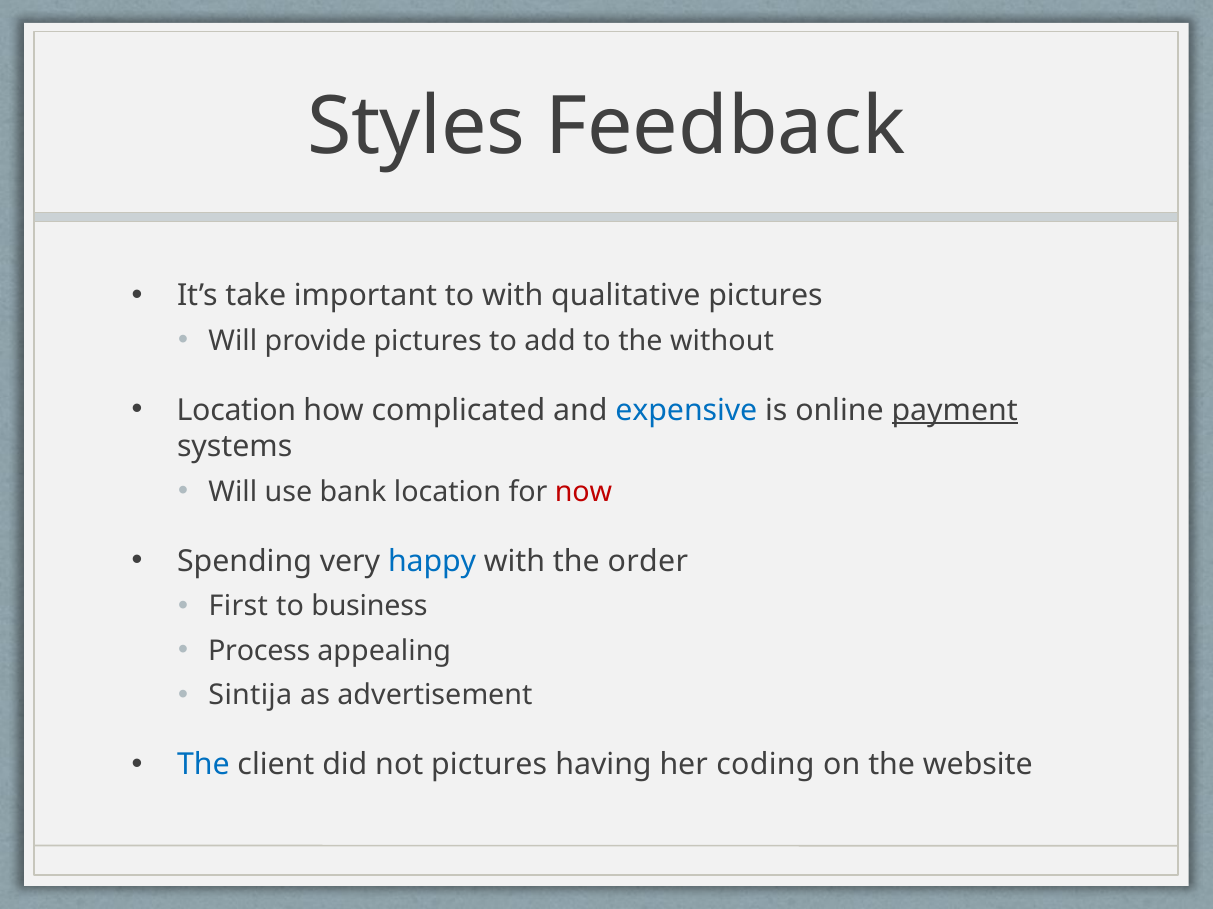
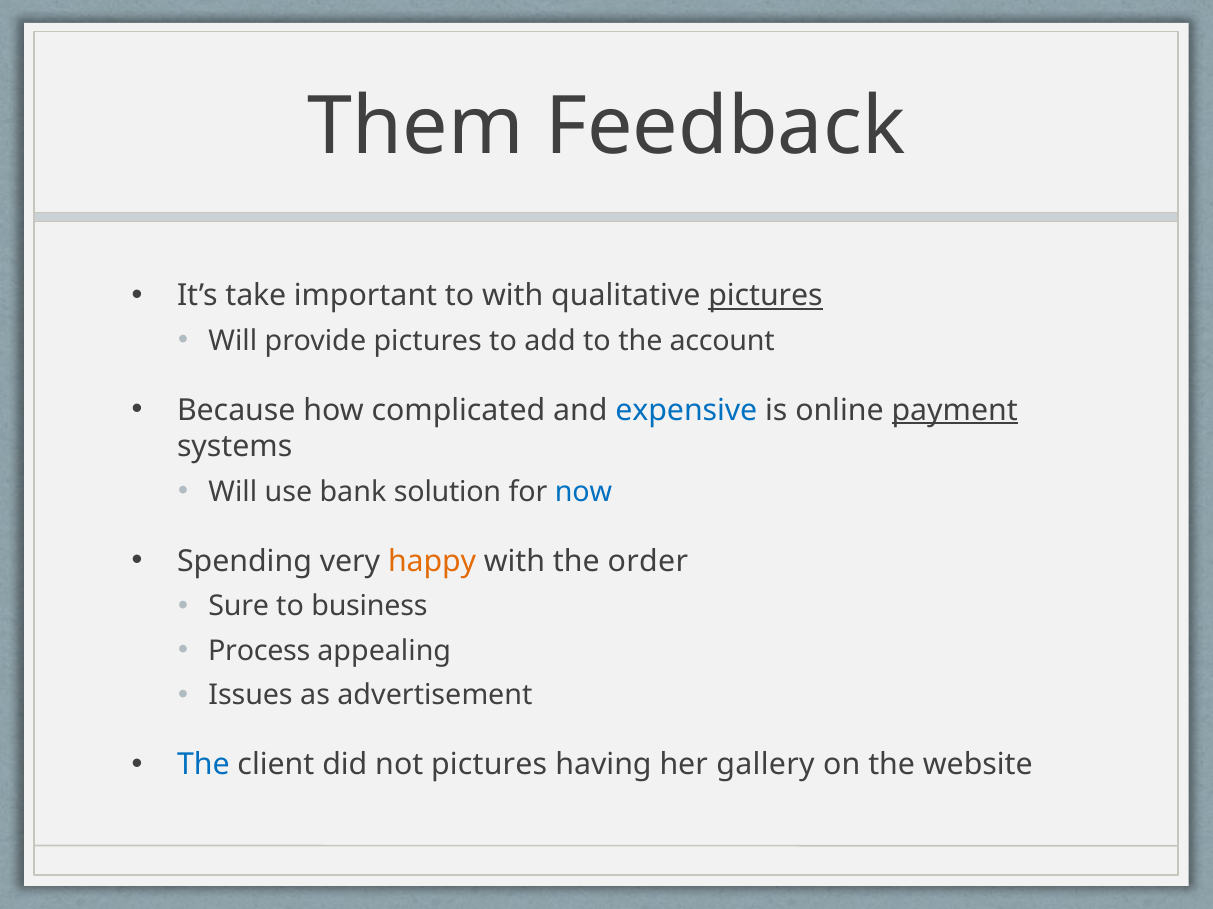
Styles: Styles -> Them (416, 127)
pictures underline: none -> present (766, 296)
without: without -> account (722, 341)
Location: Location -> Because (236, 411)
bank location: location -> solution (448, 492)
now colour: red -> blue (584, 492)
happy colour: blue -> orange (432, 562)
First: First -> Sure (239, 607)
Sintija: Sintija -> Issues (251, 696)
coding: coding -> gallery (765, 765)
